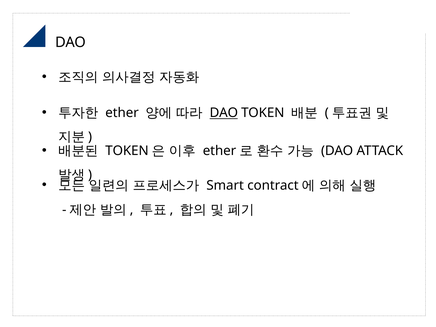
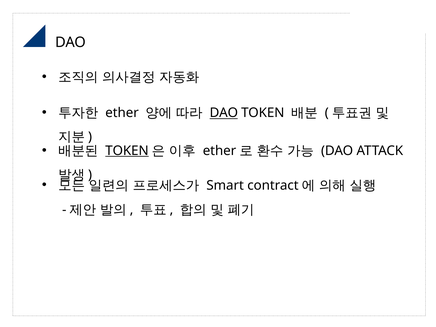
TOKEN underline: none -> present (127, 151)
